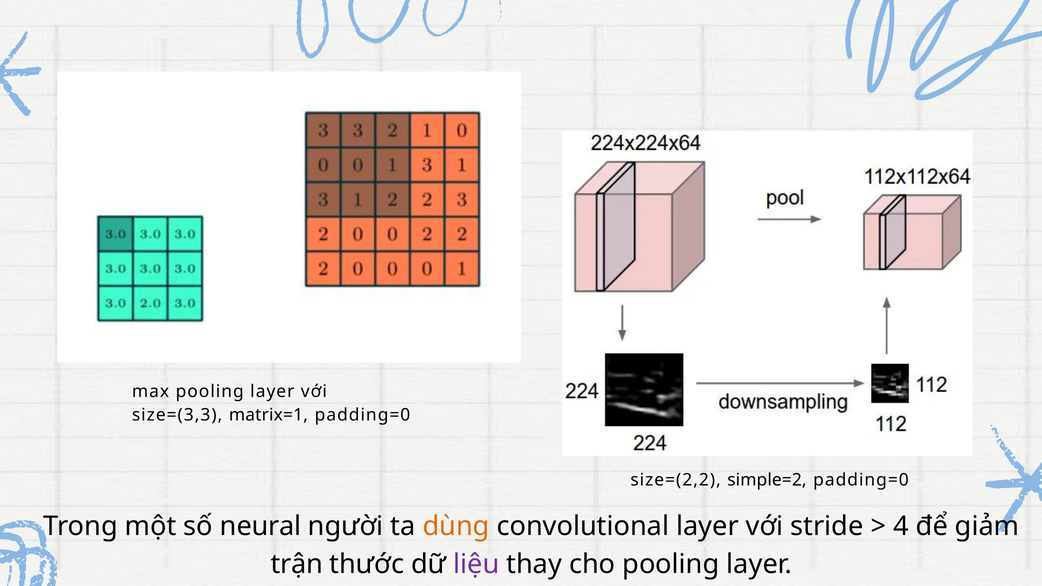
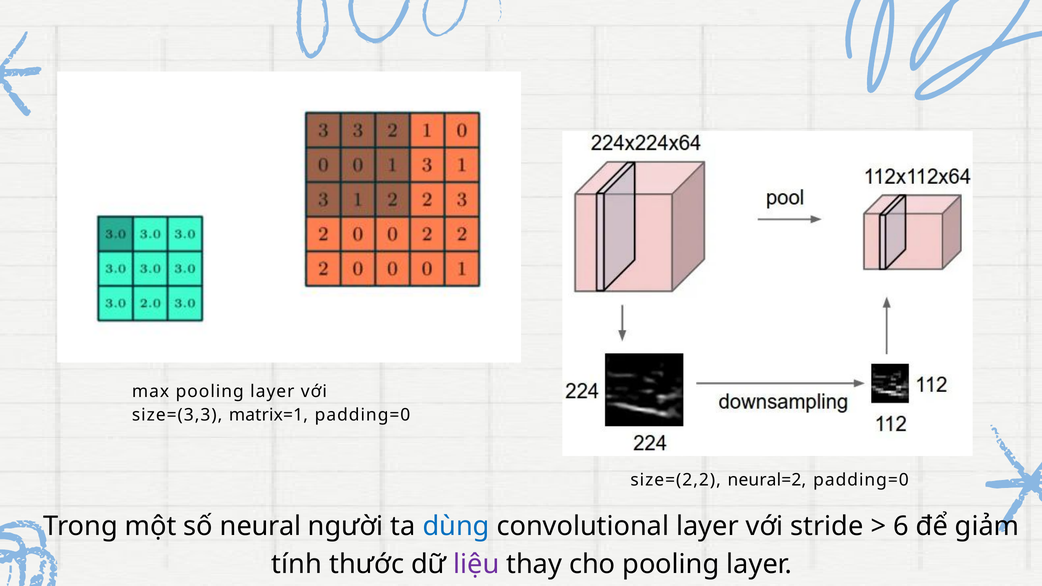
simple=2: simple=2 -> neural=2 (767, 480)
dùng colour: orange -> blue (456, 526)
4: 4 -> 6 (901, 526)
trận: trận -> tính (297, 564)
